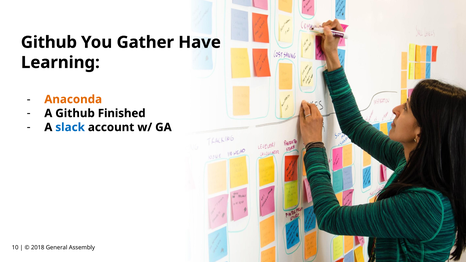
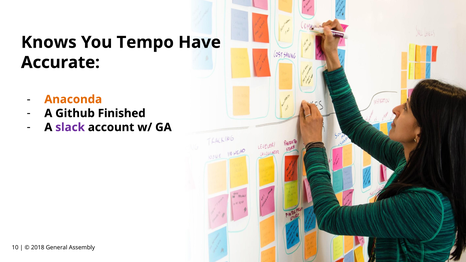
Github: Github -> Knows (49, 42)
Gather: Gather -> Tempo (145, 42)
Learning: Learning -> Accurate (60, 62)
slack colour: blue -> purple (70, 127)
